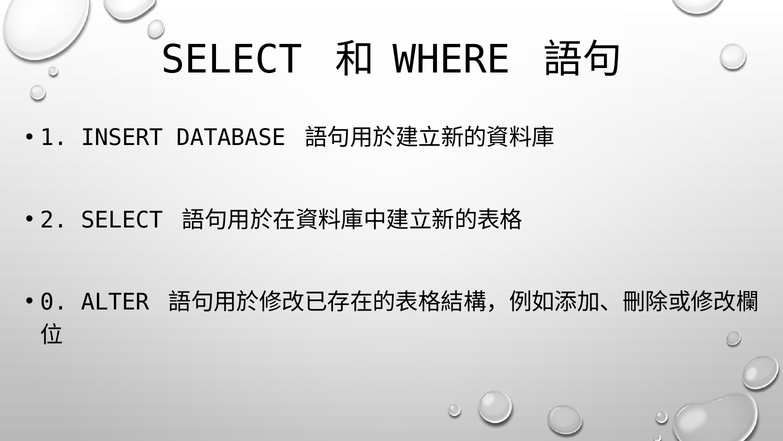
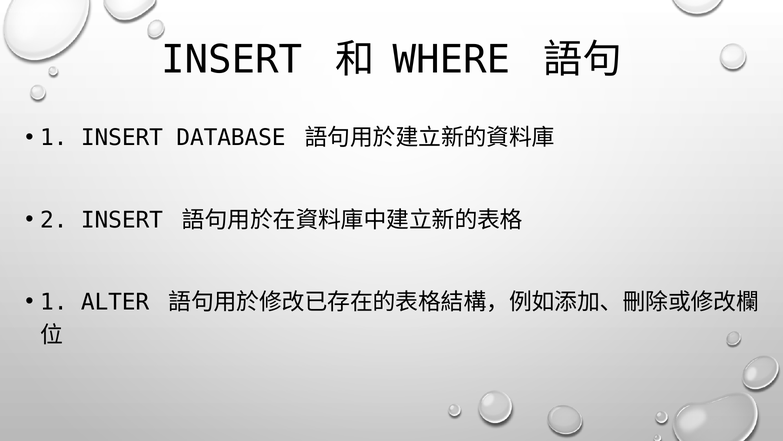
SELECT: SELECT -> INSERT (232, 60)
2 SELECT: SELECT -> INSERT (122, 220)
0: 0 -> 1 (54, 302)
